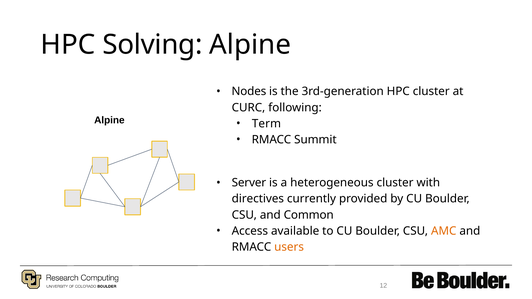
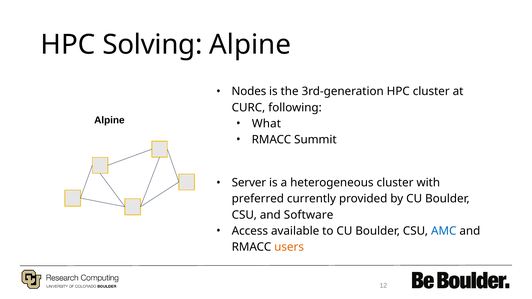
Term: Term -> What (266, 124)
directives: directives -> preferred (258, 199)
Common: Common -> Software (309, 215)
AMC colour: orange -> blue (444, 231)
